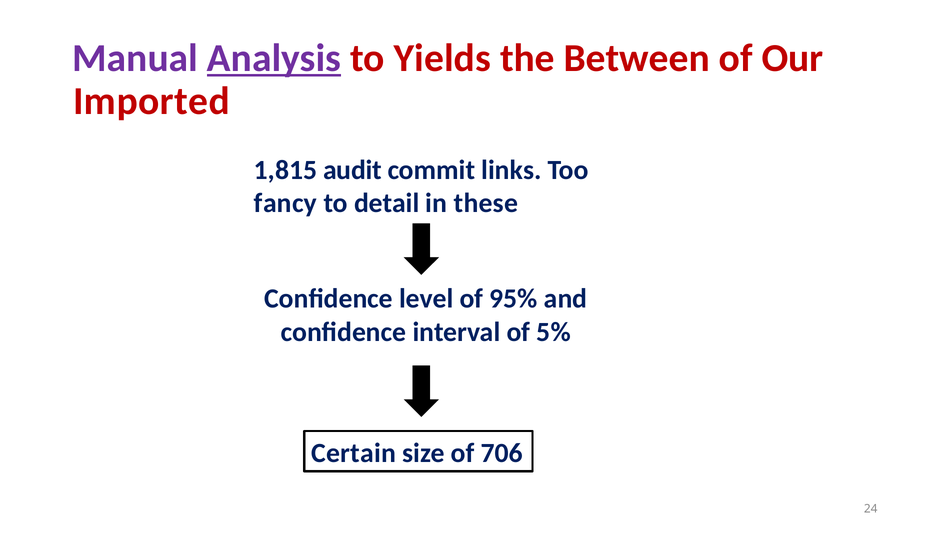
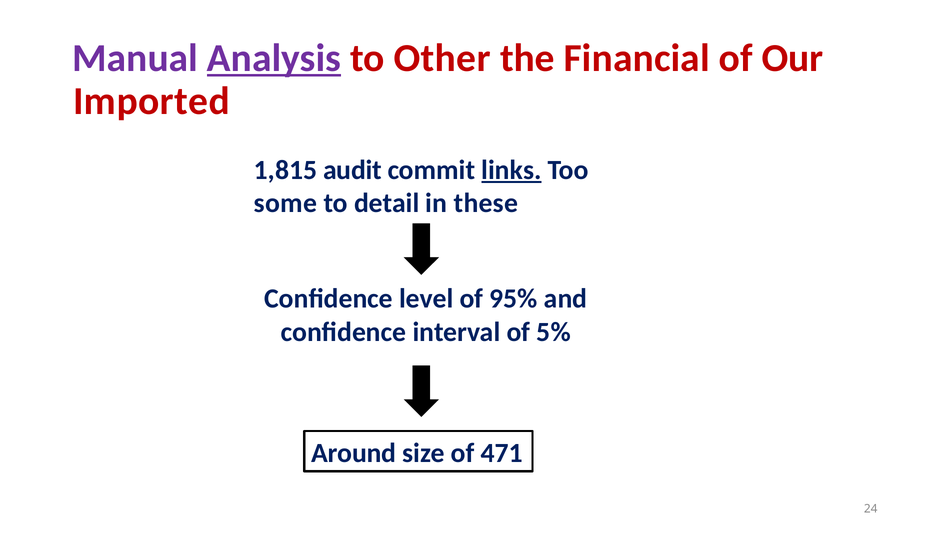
Yields: Yields -> Other (442, 58)
Between: Between -> Financial (637, 58)
links underline: none -> present (511, 170)
fancy: fancy -> some (286, 203)
Certain: Certain -> Around (354, 453)
706: 706 -> 471 (502, 453)
